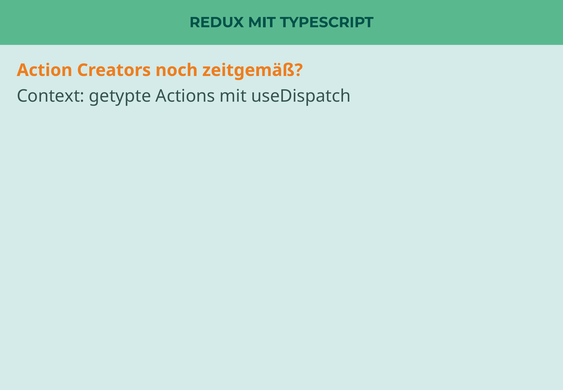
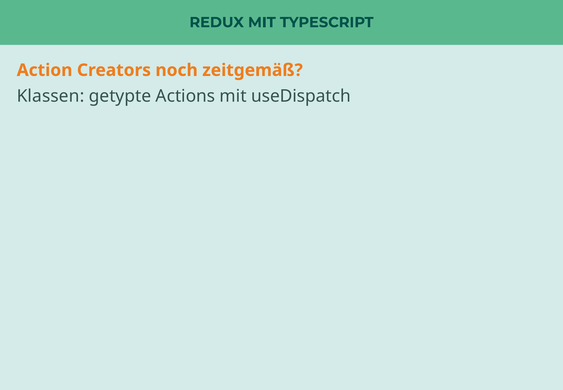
Context: Context -> Klassen (51, 96)
